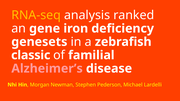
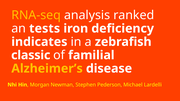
gene: gene -> tests (45, 29)
genesets: genesets -> indicates (39, 42)
Alzheimer’s colour: pink -> yellow (47, 69)
